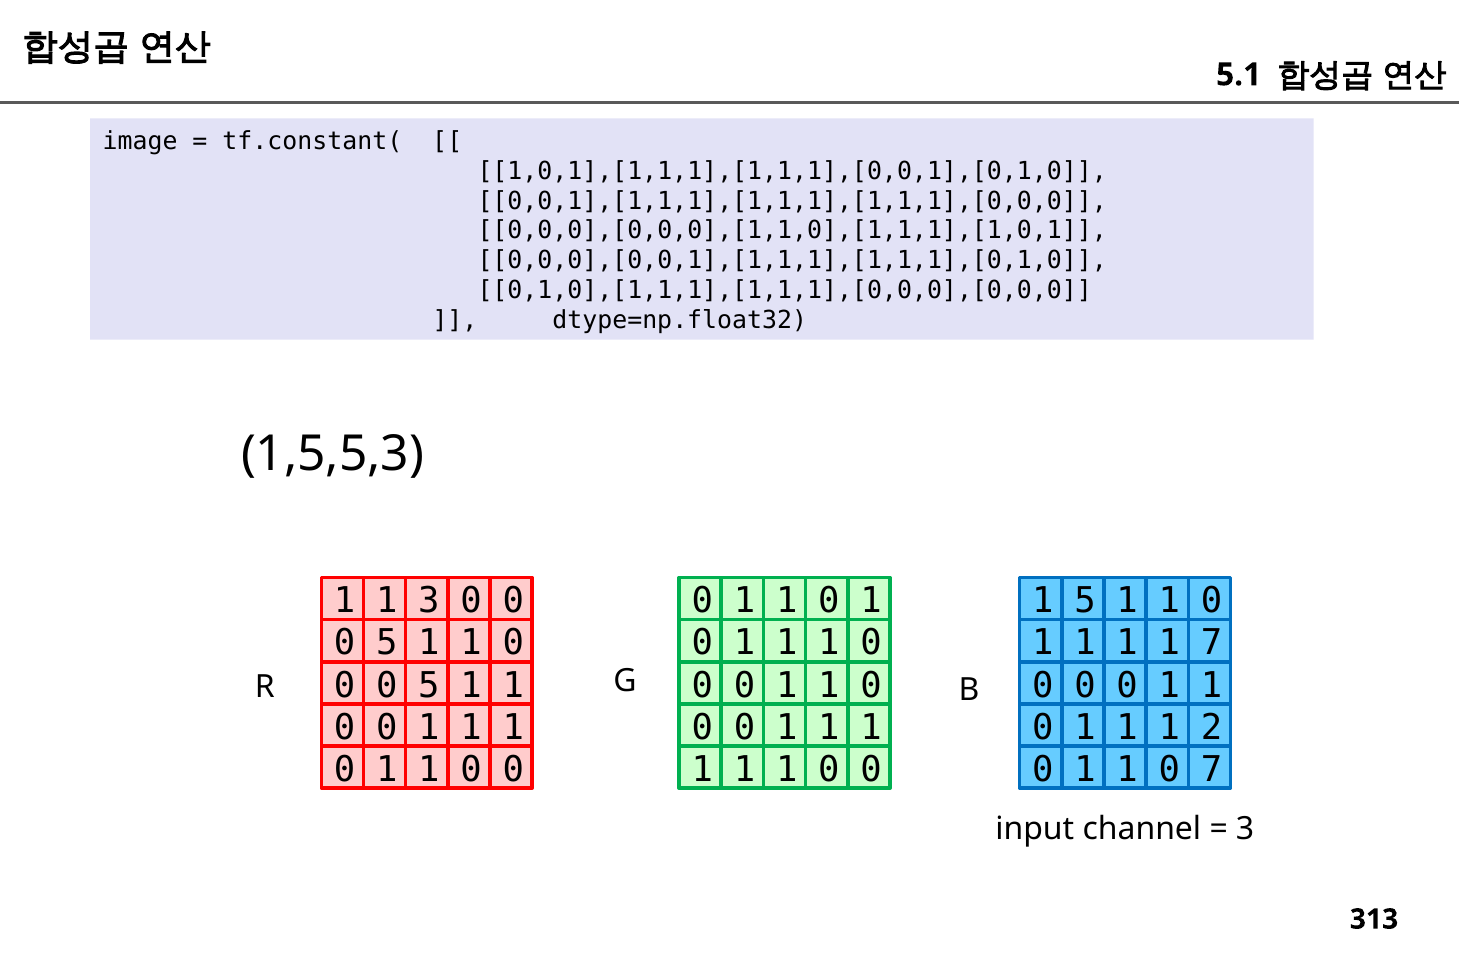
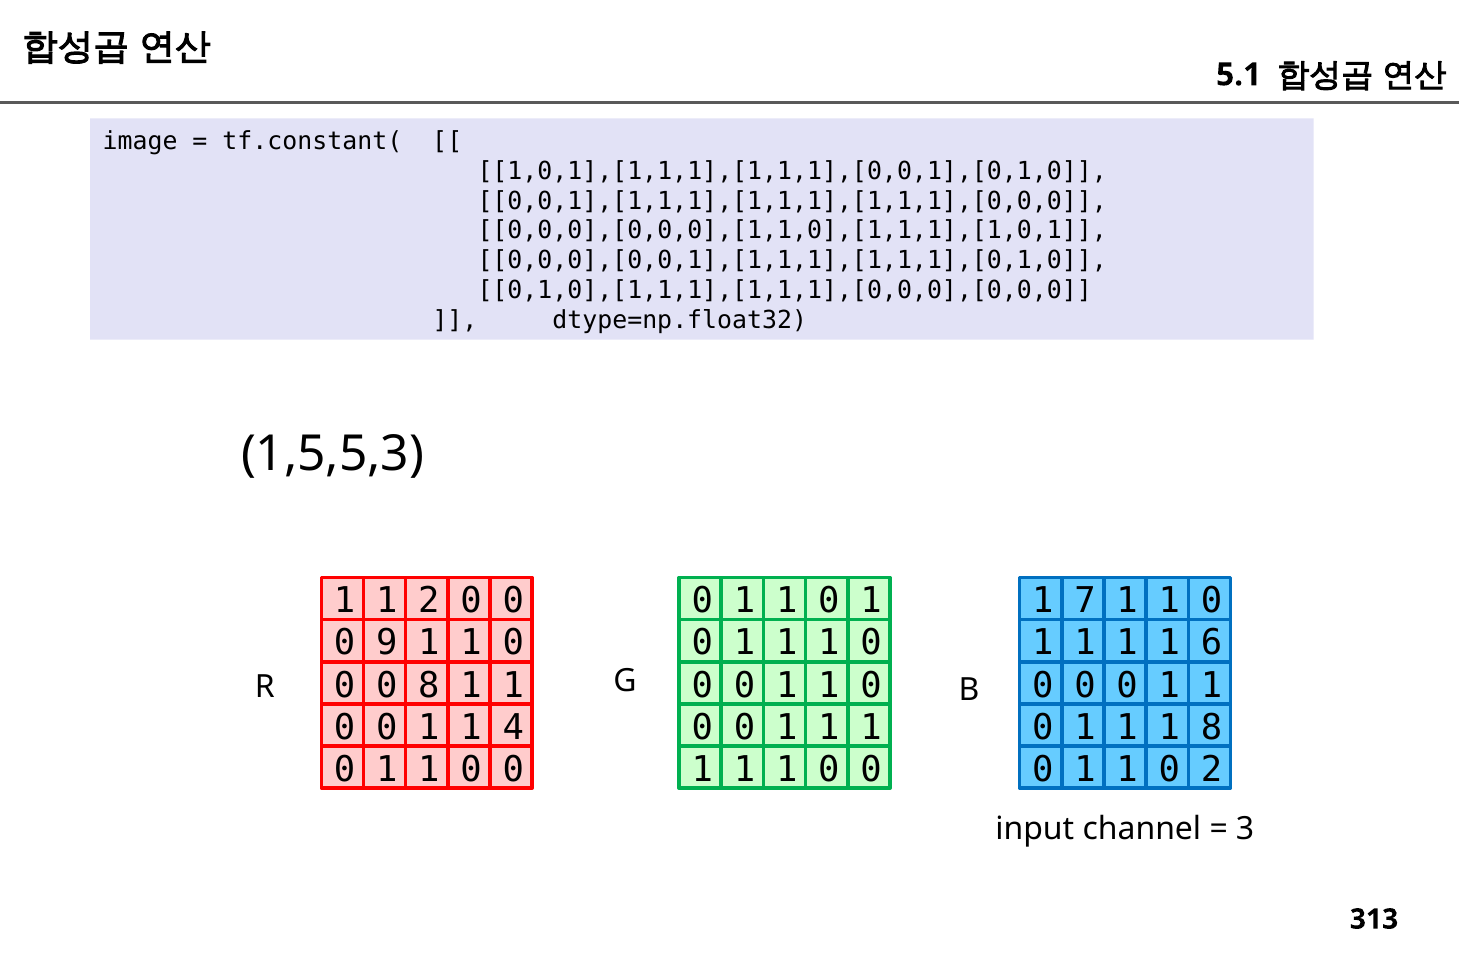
1 3: 3 -> 2 (429, 601)
1 5: 5 -> 7 (1085, 601)
5: 5 -> 9 (387, 643)
1 7: 7 -> 6 (1212, 643)
5: 5 -> 8 (429, 686)
1: 1 -> 4 (513, 728)
1 2: 2 -> 8 (1212, 728)
0 7: 7 -> 2 (1212, 770)
